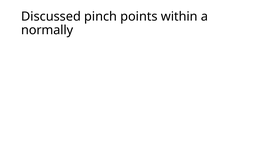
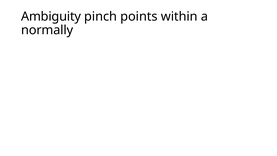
Discussed: Discussed -> Ambiguity (51, 16)
